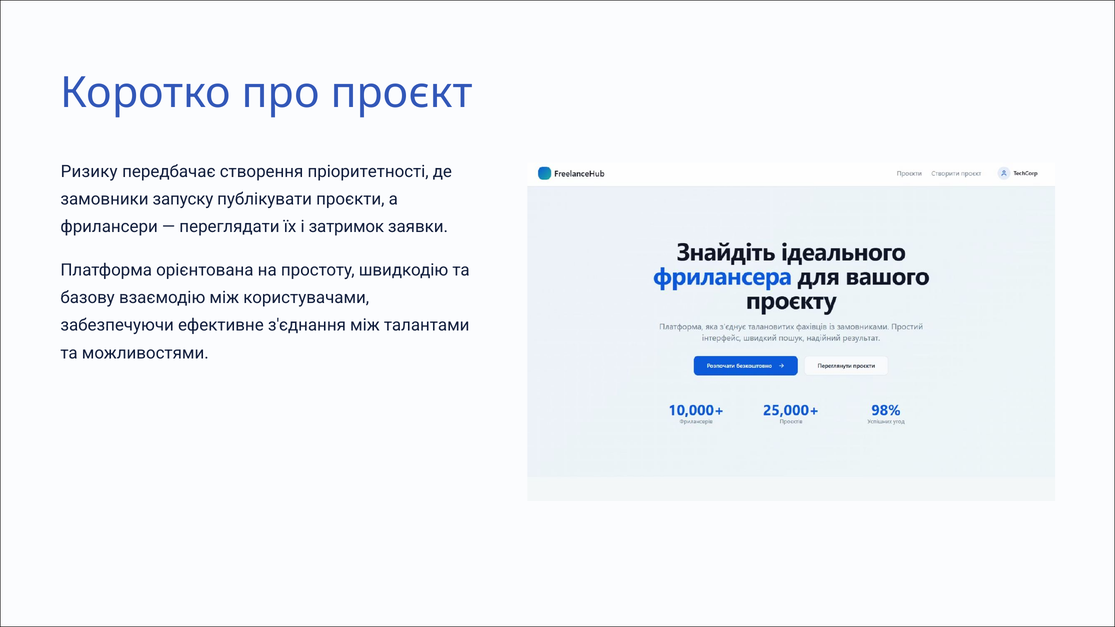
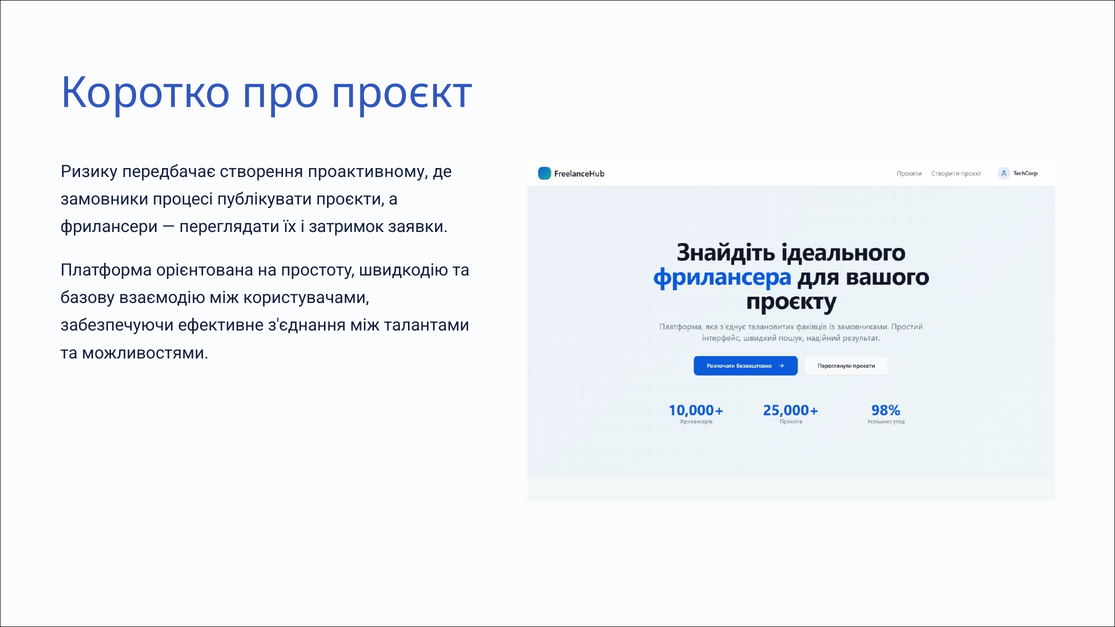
пріоритетності: пріоритетності -> проактивному (368, 172)
запуску: запуску -> процесі (183, 199)
